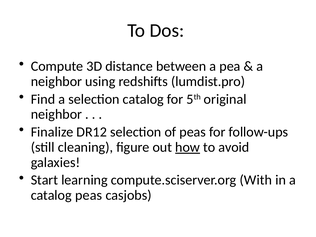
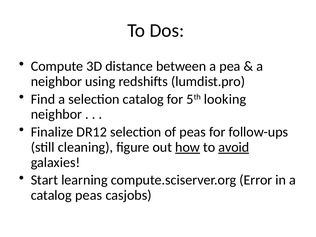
original: original -> looking (225, 99)
avoid underline: none -> present (234, 147)
With: With -> Error (256, 180)
